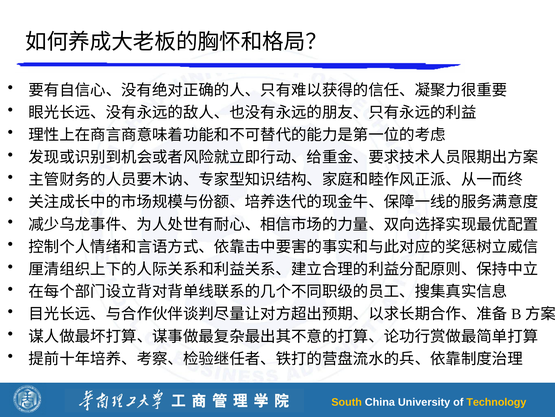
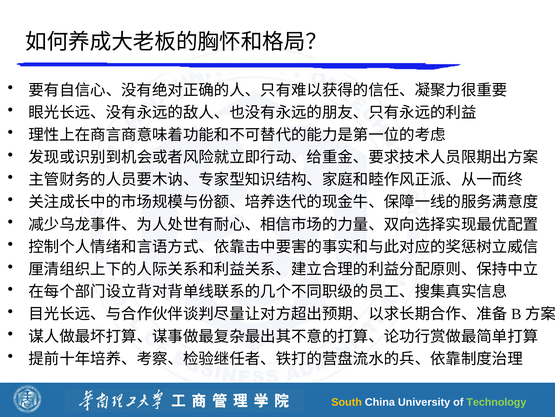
Technology colour: yellow -> light green (496, 402)
